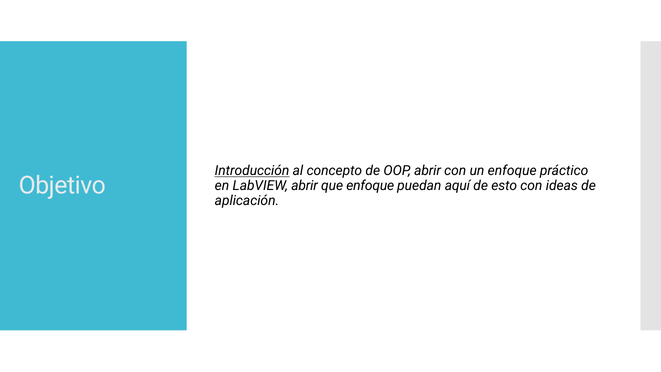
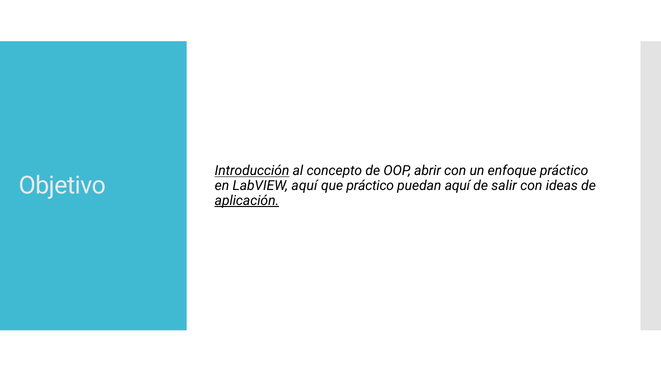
LabVIEW abrir: abrir -> aquí (304, 186)
que enfoque: enfoque -> práctico (370, 186)
esto: esto -> salir (504, 186)
aplicación underline: none -> present (247, 200)
